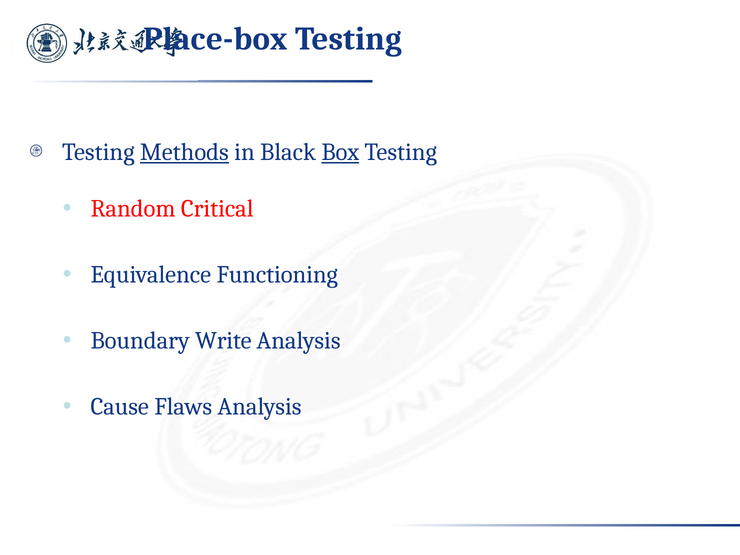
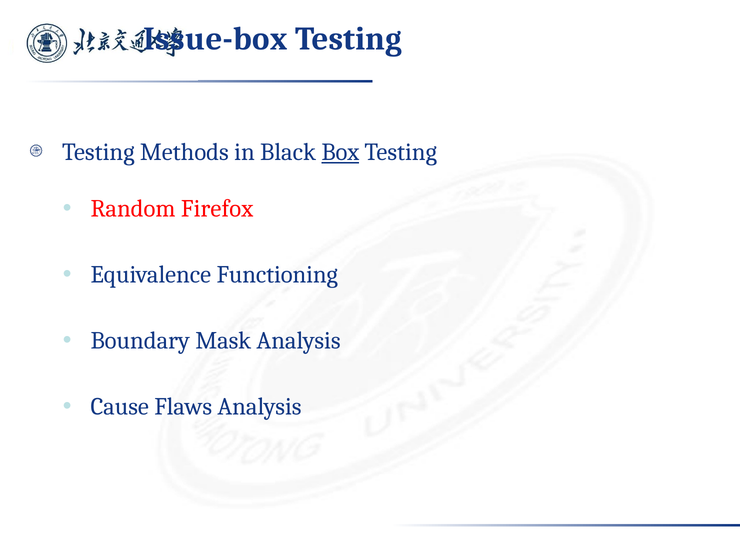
Place-box: Place-box -> Issue-box (215, 39)
Methods underline: present -> none (184, 152)
Critical: Critical -> Firefox (217, 209)
Write: Write -> Mask (223, 341)
